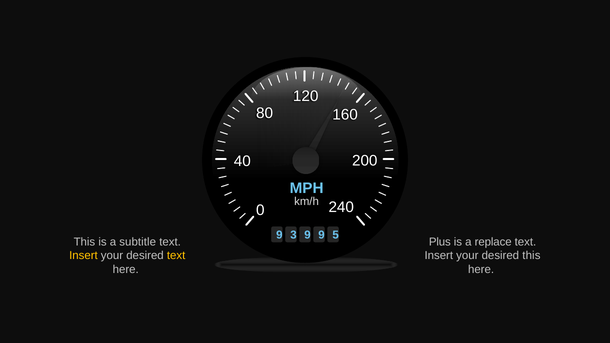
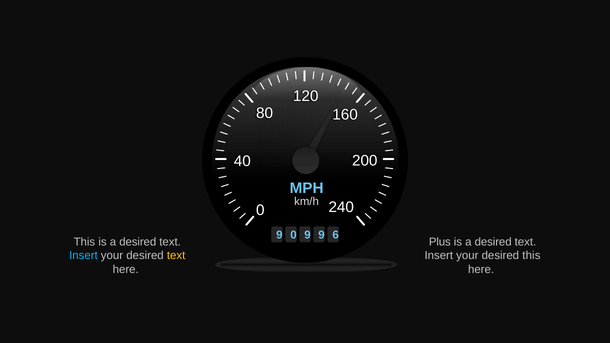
9 3: 3 -> 0 (293, 235)
5: 5 -> 6 (336, 235)
This is a subtitle: subtitle -> desired (138, 242)
replace: replace -> desired (493, 242)
Insert colour: yellow -> light blue (83, 256)
